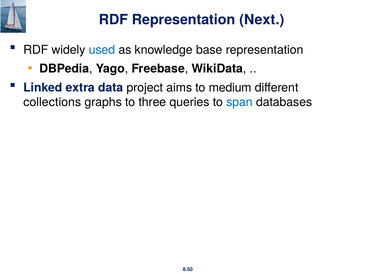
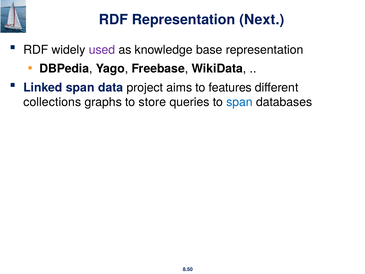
used colour: blue -> purple (102, 50)
Linked extra: extra -> span (80, 87)
medium: medium -> features (230, 87)
three: three -> store (152, 102)
